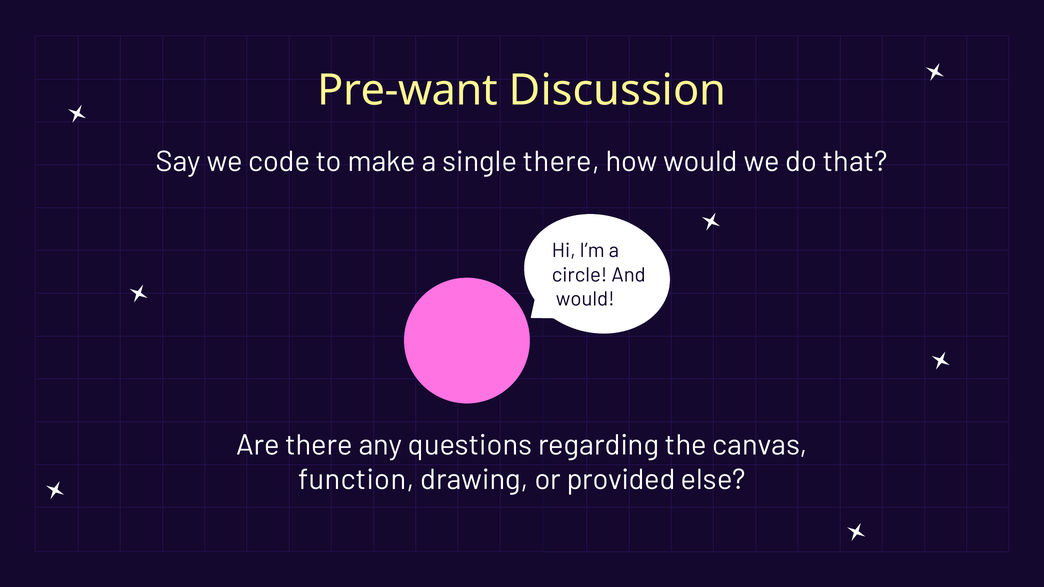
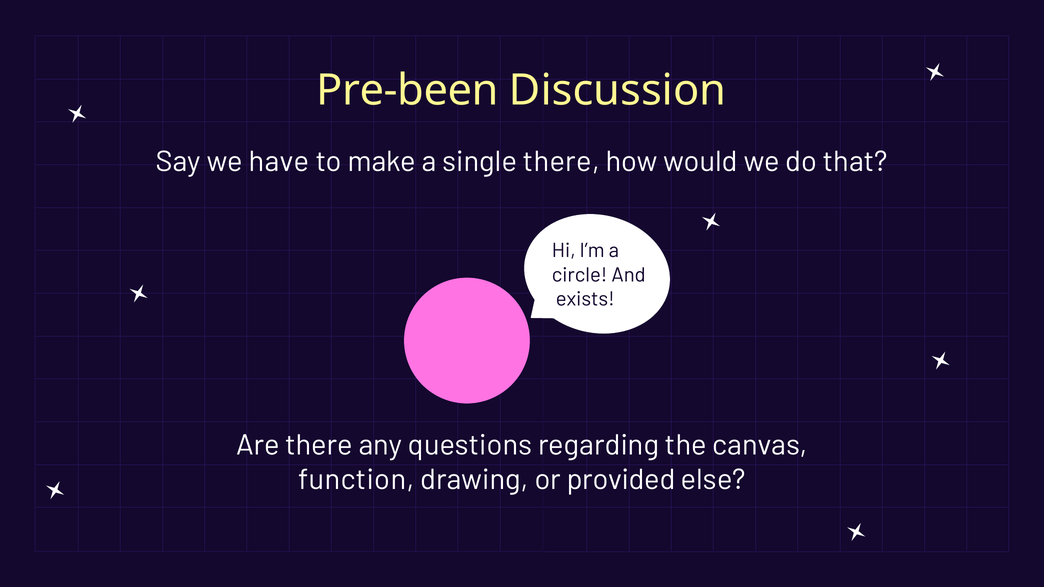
Pre-want: Pre-want -> Pre-been (408, 90)
code: code -> have (279, 162)
would: would -> exists (585, 299)
